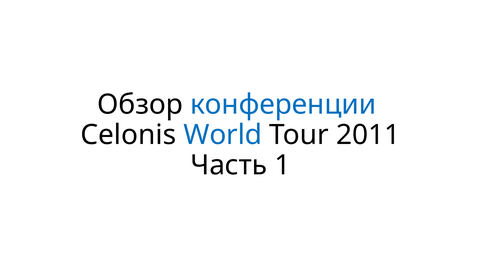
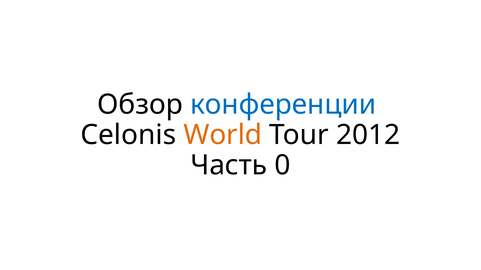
World colour: blue -> orange (223, 135)
2011: 2011 -> 2012 (368, 135)
1: 1 -> 0 (282, 166)
